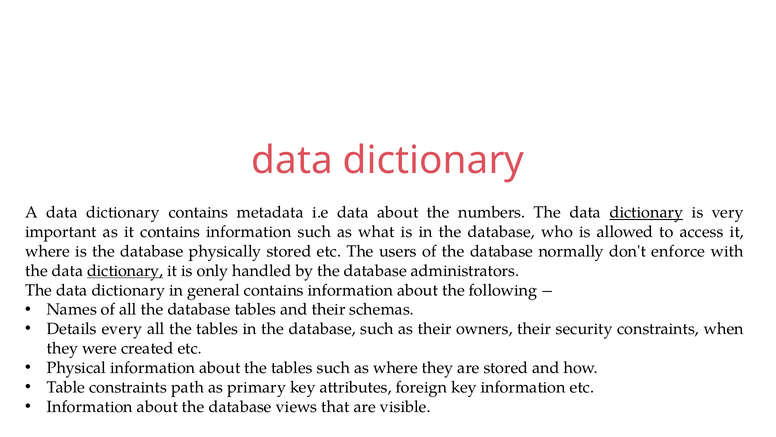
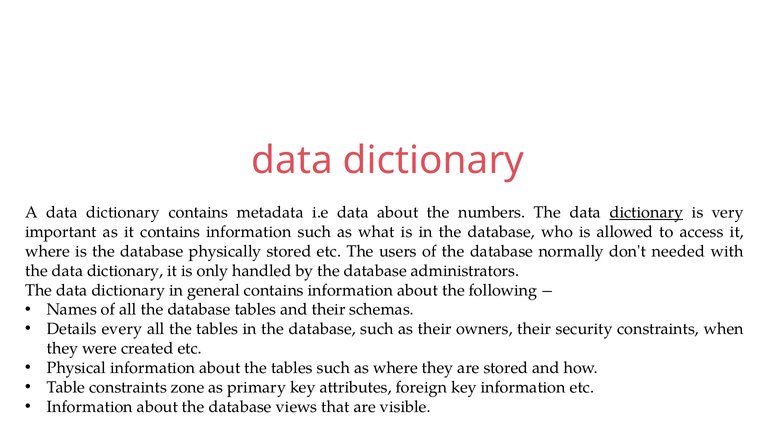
enforce: enforce -> needed (678, 251)
dictionary underline: present -> none (125, 270)
path: path -> zone (188, 387)
